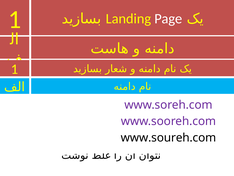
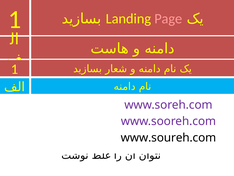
Page colour: white -> pink (168, 19)
